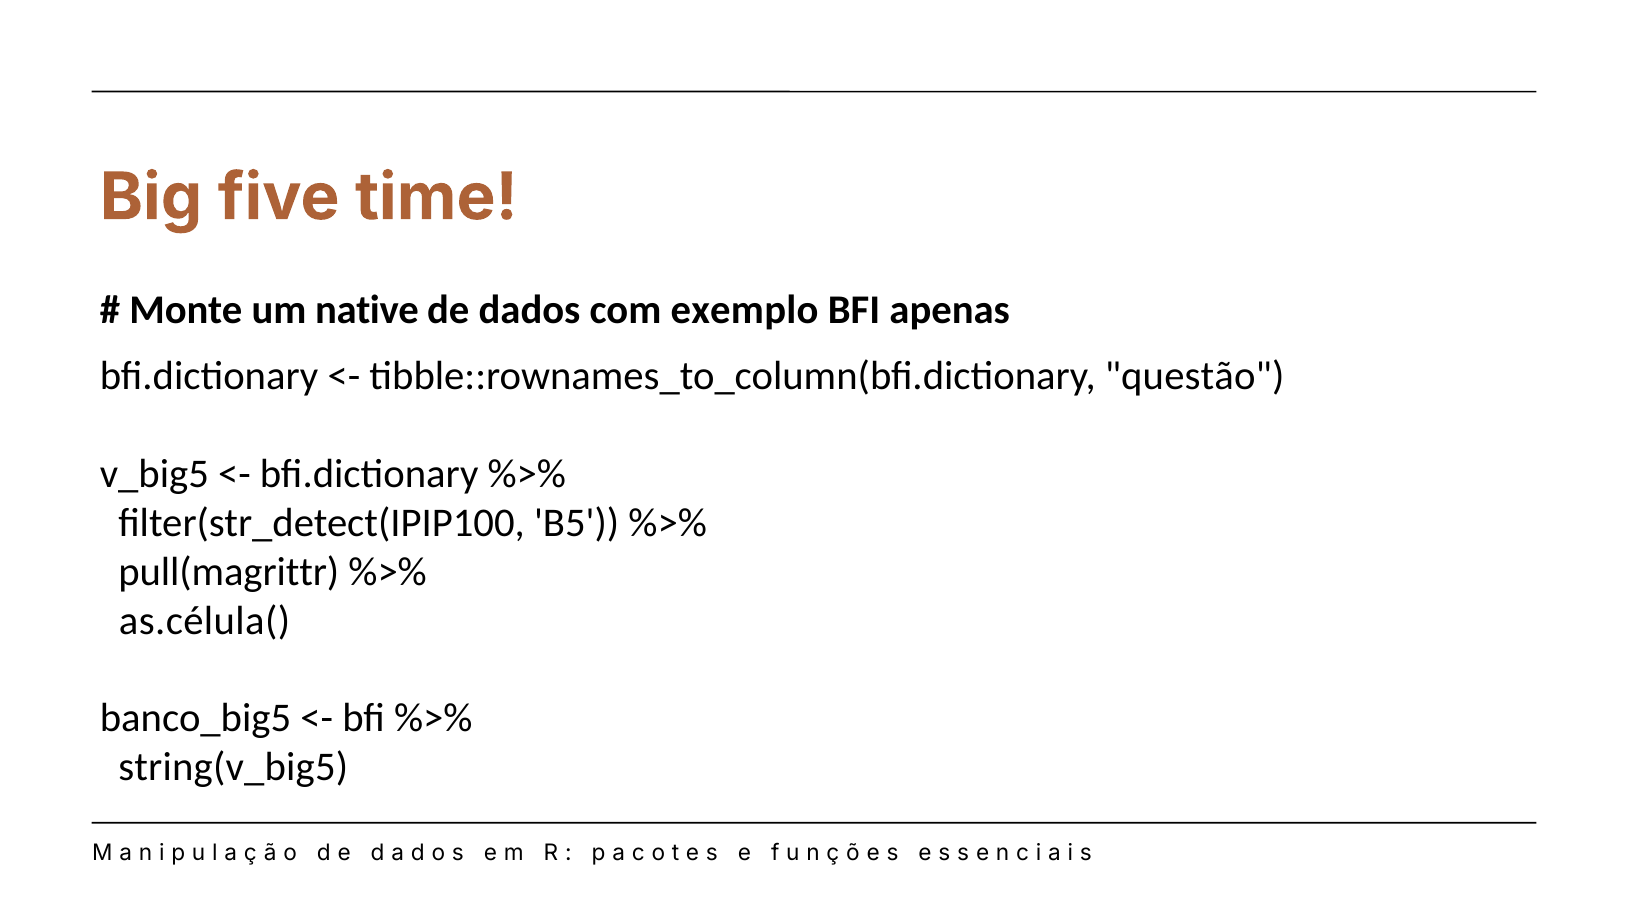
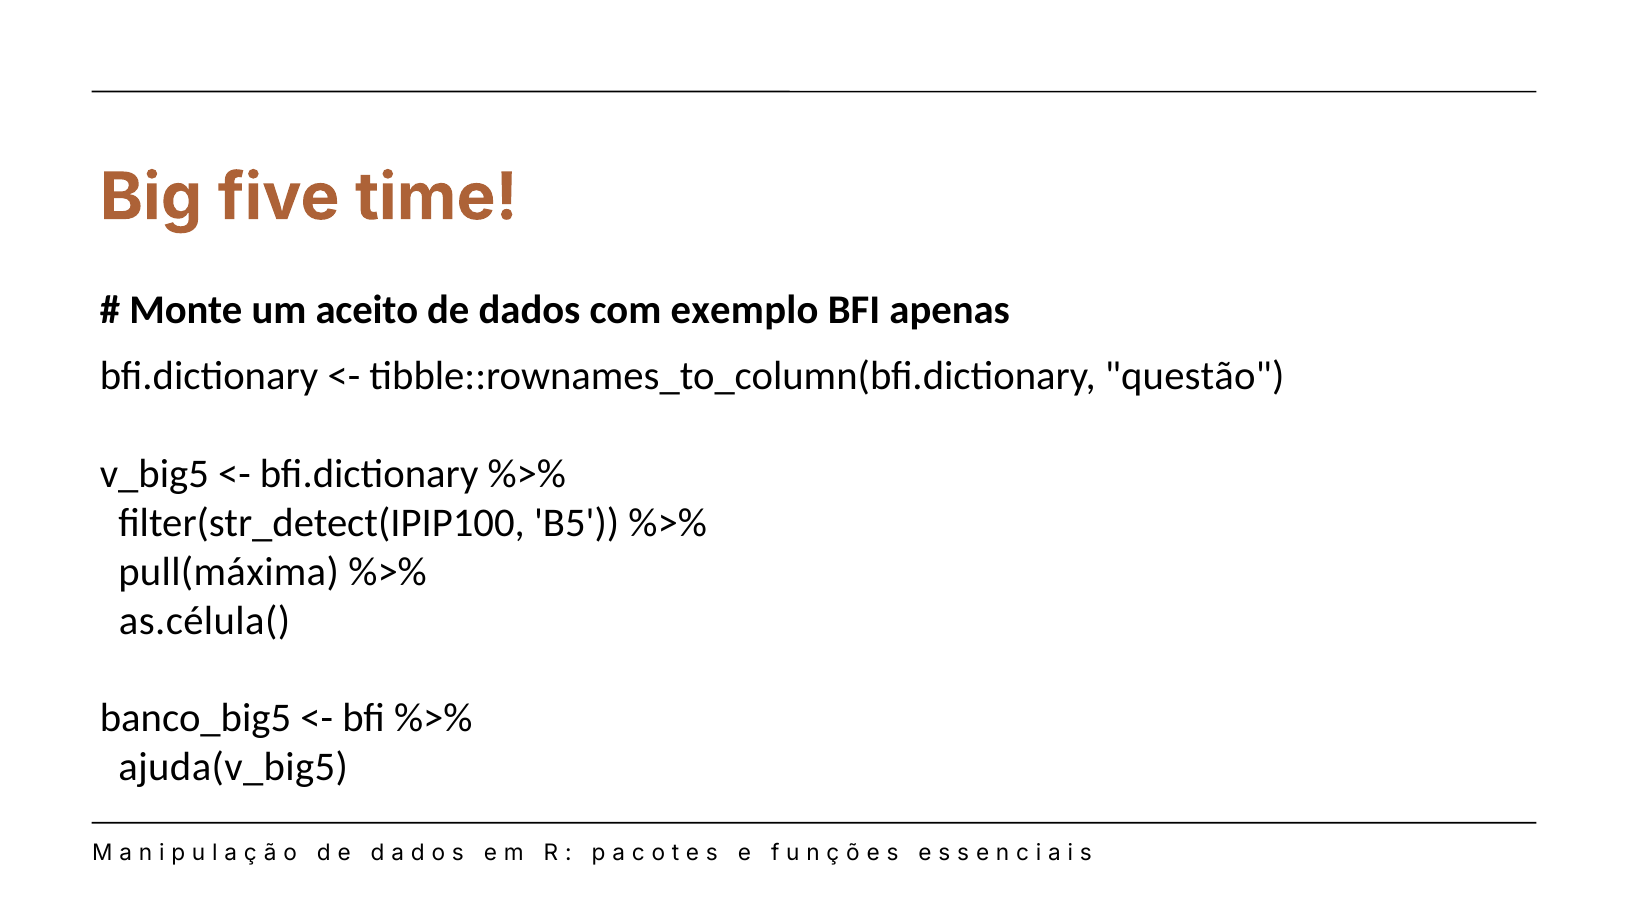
native: native -> aceito (367, 310)
pull(magrittr: pull(magrittr -> pull(máxima (229, 572)
string(v_big5: string(v_big5 -> ajuda(v_big5 (233, 767)
